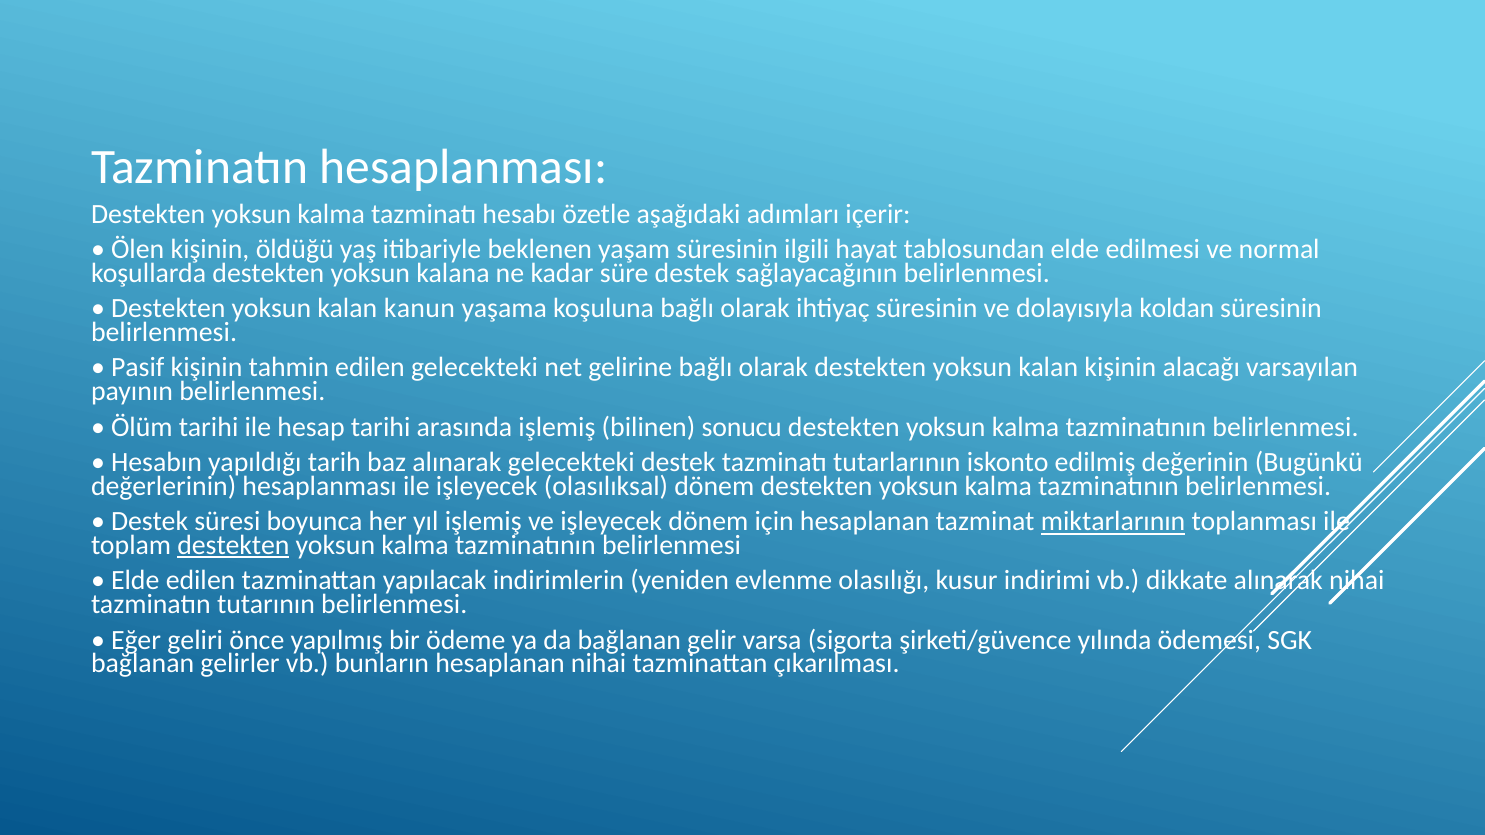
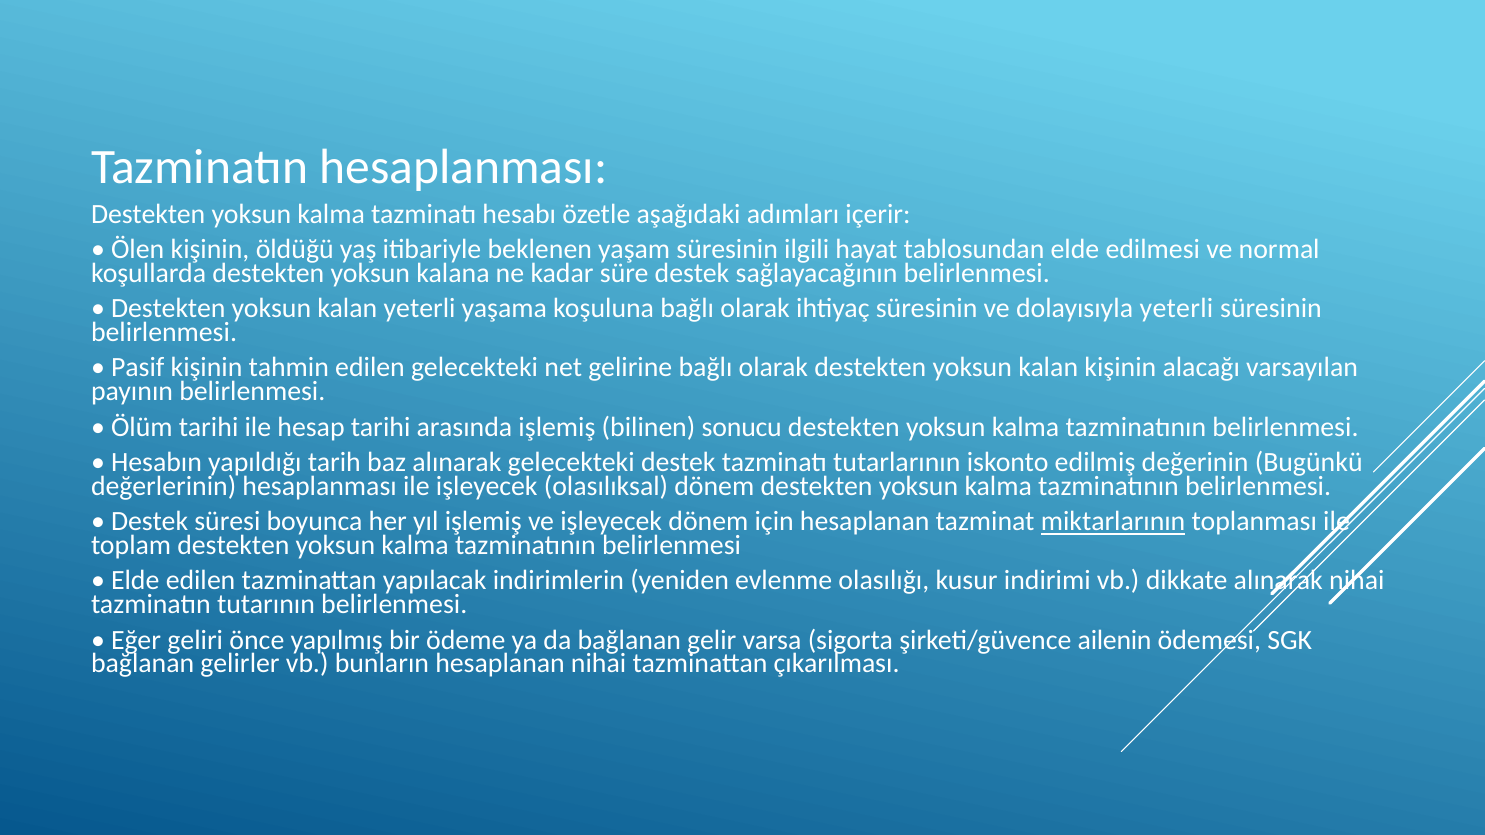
kalan kanun: kanun -> yeterli (420, 309)
dolayısıyla koldan: koldan -> yeterli (1176, 309)
destekten underline: present -> none (234, 545)
yılında: yılında -> ailenin (1115, 640)
